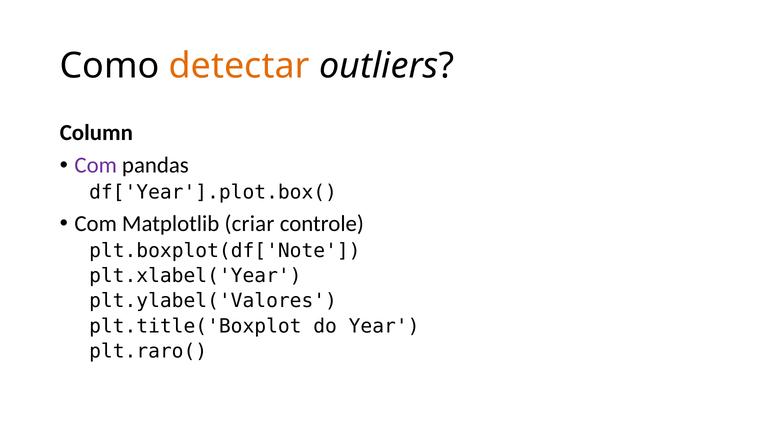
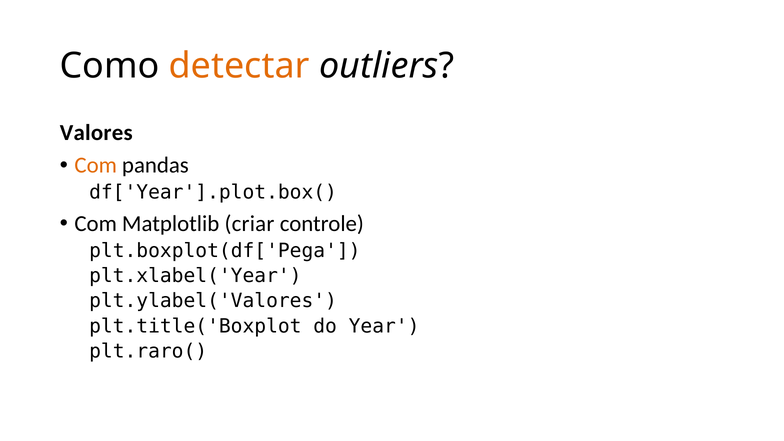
Column: Column -> Valores (96, 133)
Com colour: purple -> orange (96, 165)
plt.boxplot(df['Note: plt.boxplot(df['Note -> plt.boxplot(df['Pega (225, 251)
